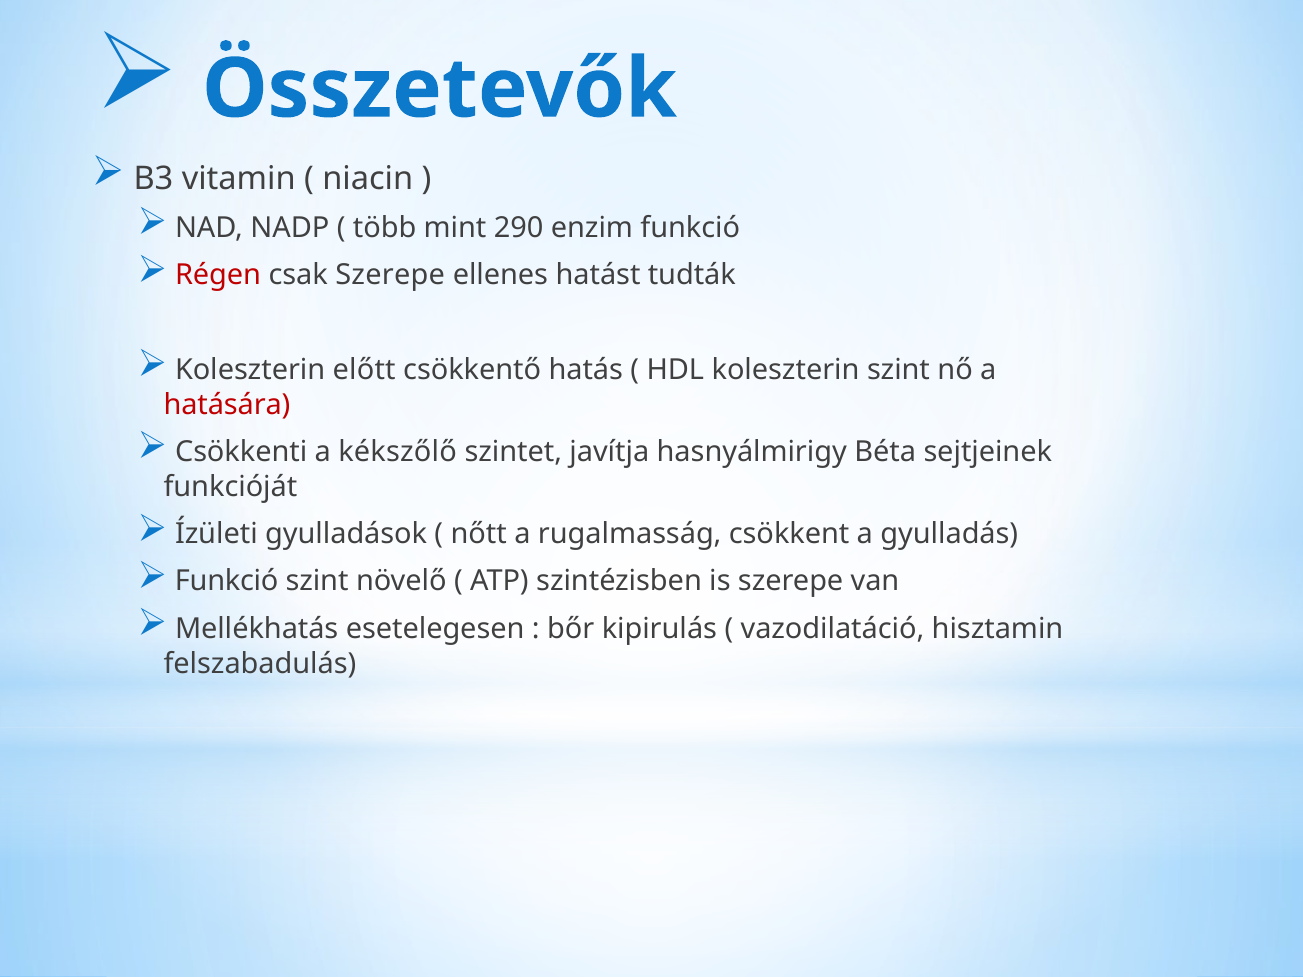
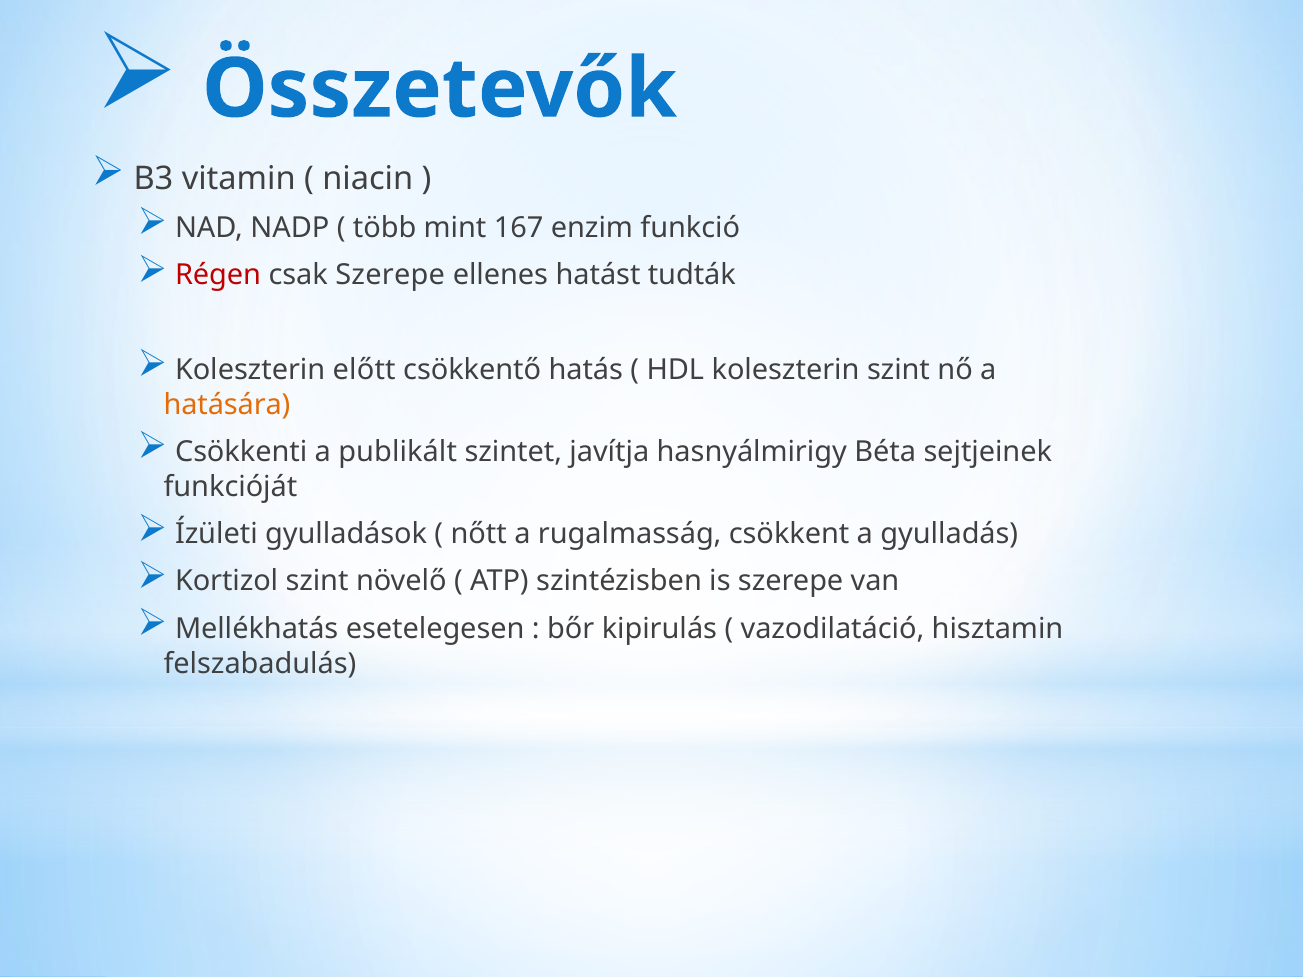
290: 290 -> 167 (519, 228)
hatására colour: red -> orange (227, 405)
kékszőlő: kékszőlő -> publikált (398, 452)
Funkció: Funkció -> Kortizol (227, 582)
